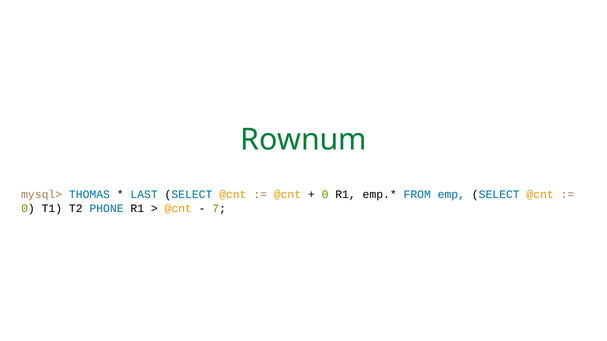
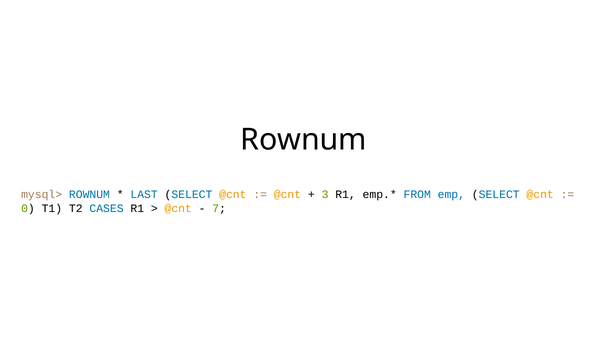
Rownum colour: green -> black (304, 140)
mysql> THOMAS: THOMAS -> ROWNUM (89, 195)
0: 0 -> 3 (325, 195)
PHONE: PHONE -> CASES (107, 209)
